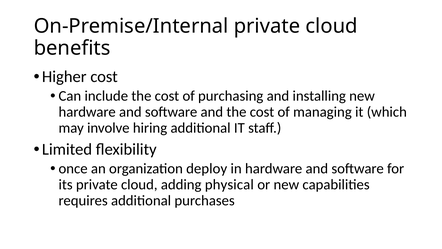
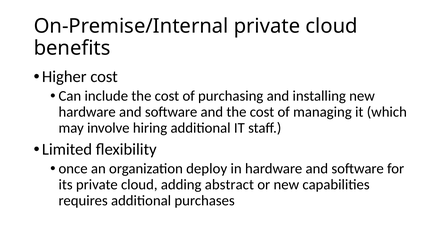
physical: physical -> abstract (229, 184)
